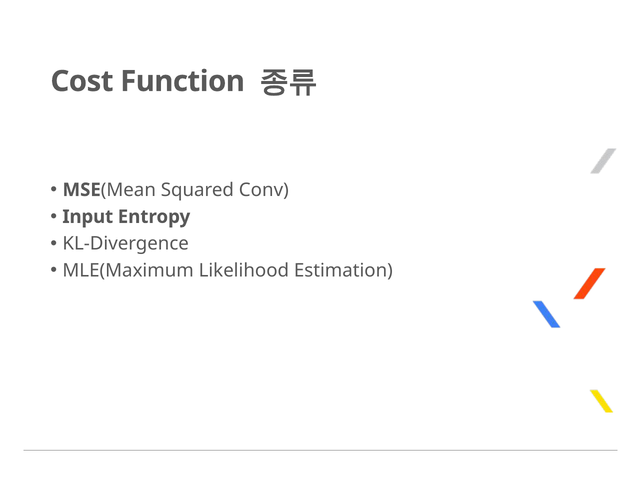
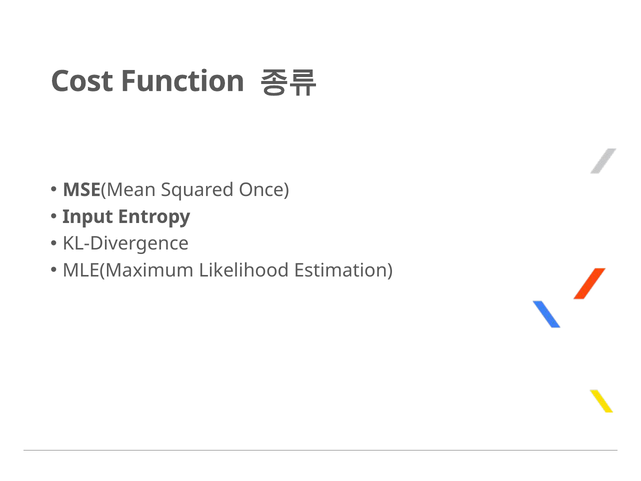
Conv: Conv -> Once (264, 190)
